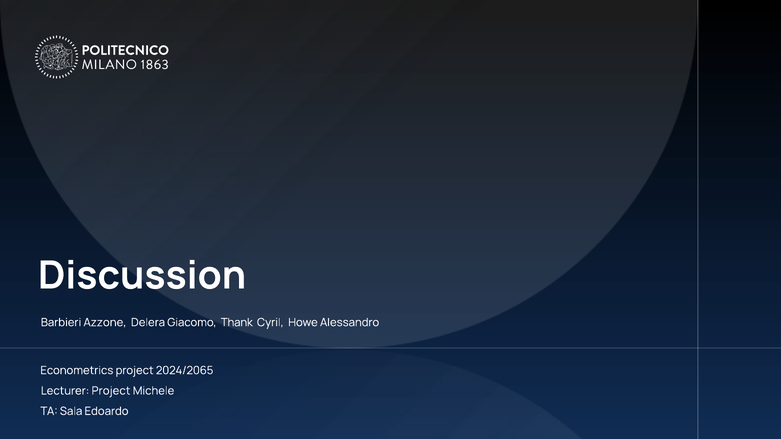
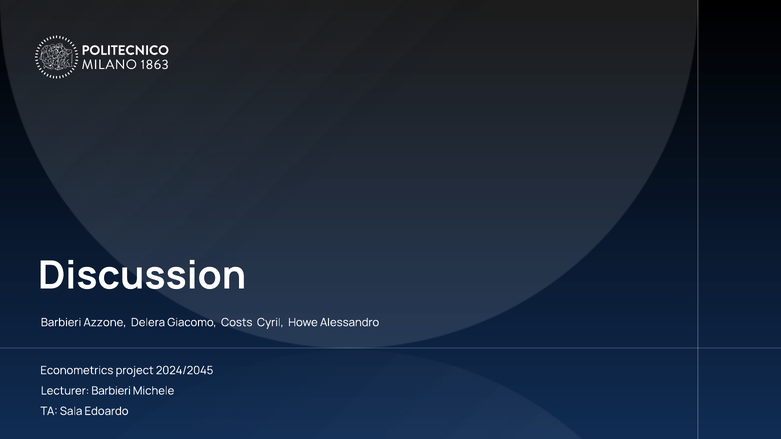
Thank: Thank -> Costs (237, 323)
2024/2065: 2024/2065 -> 2024/2045 (185, 371)
Lecturer Project: Project -> Barbieri (111, 391)
